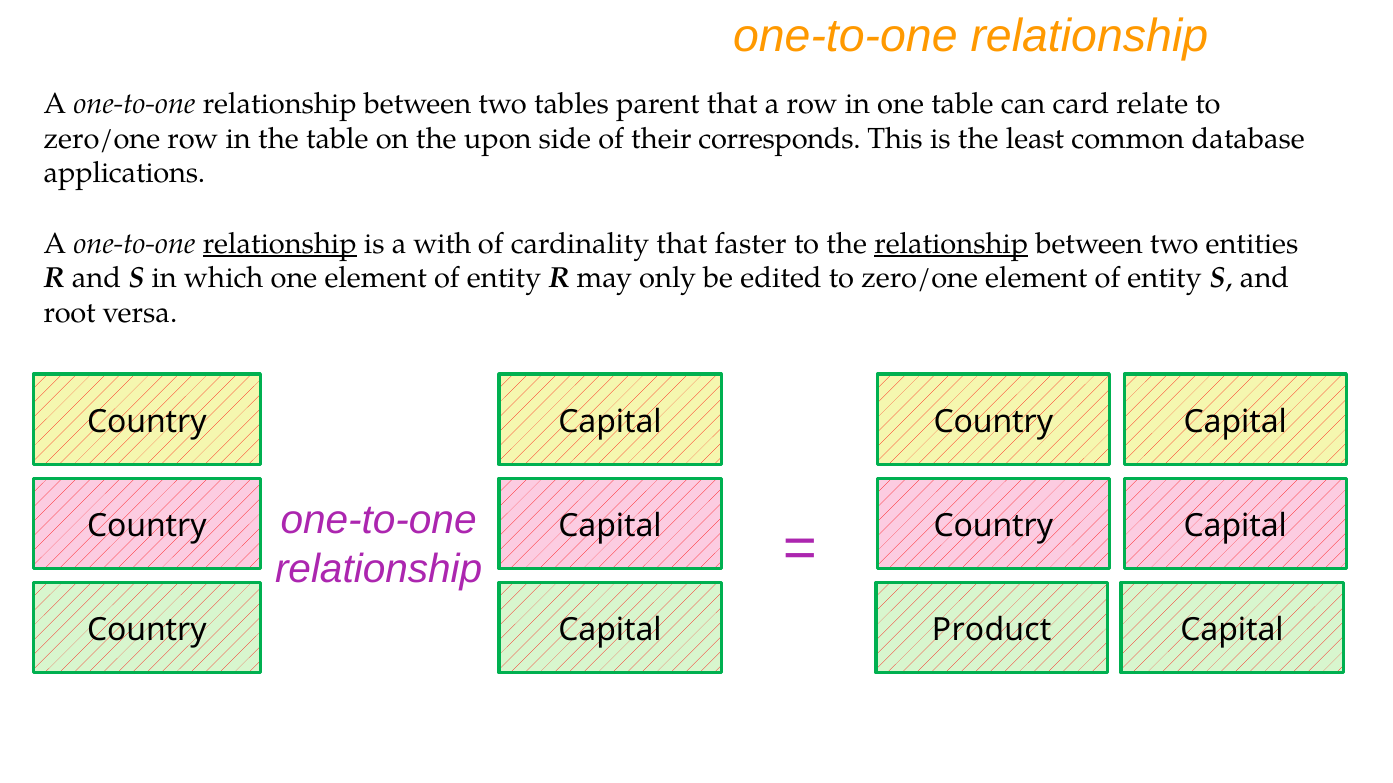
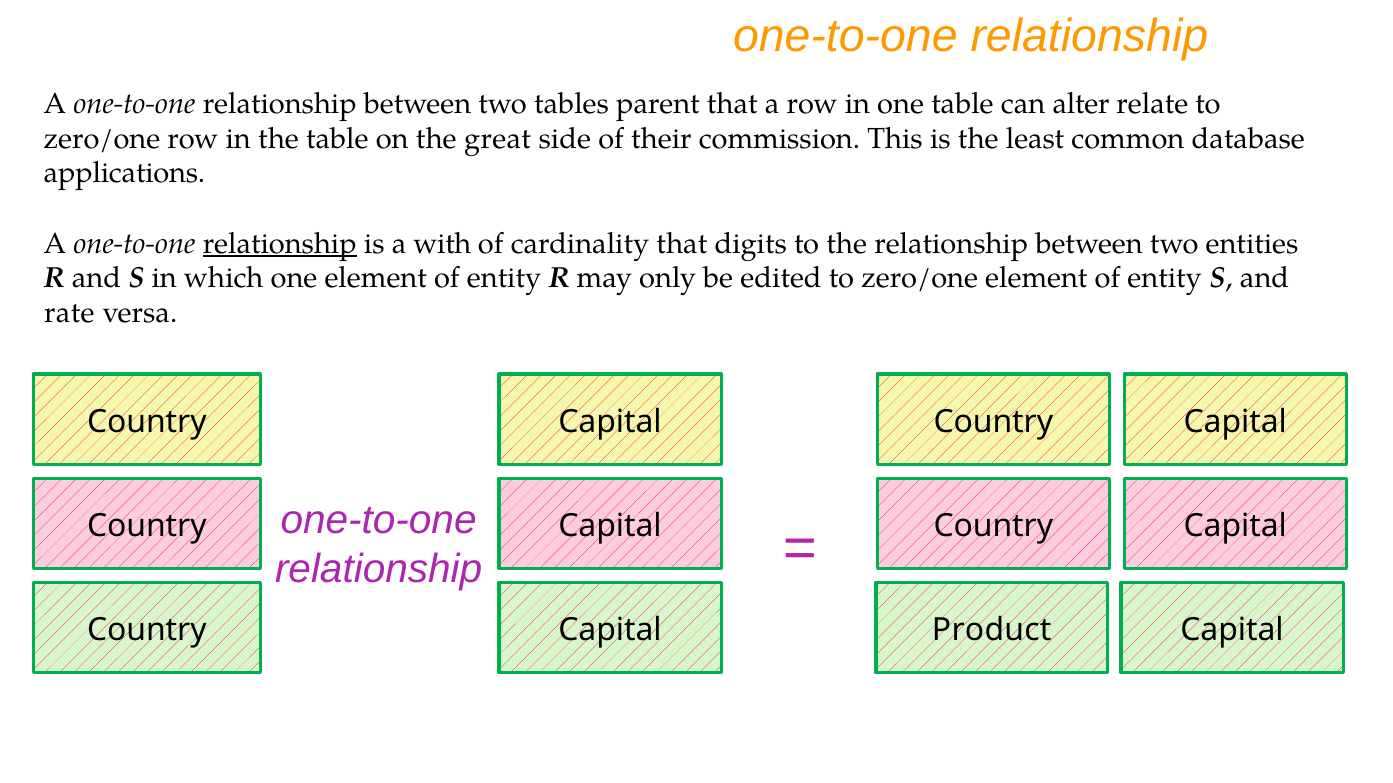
card: card -> alter (1081, 104)
upon: upon -> great (498, 139)
corresponds: corresponds -> commission (779, 139)
faster: faster -> digits (751, 244)
relationship underline: present -> none (951, 244)
root: root -> rate (69, 313)
